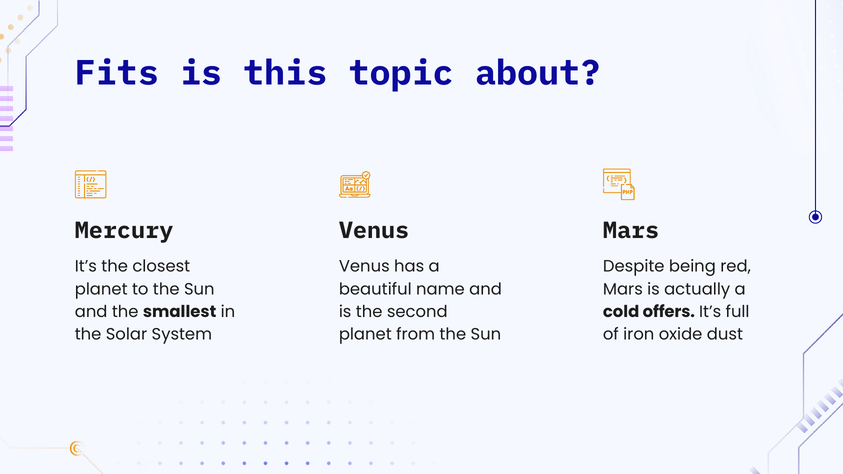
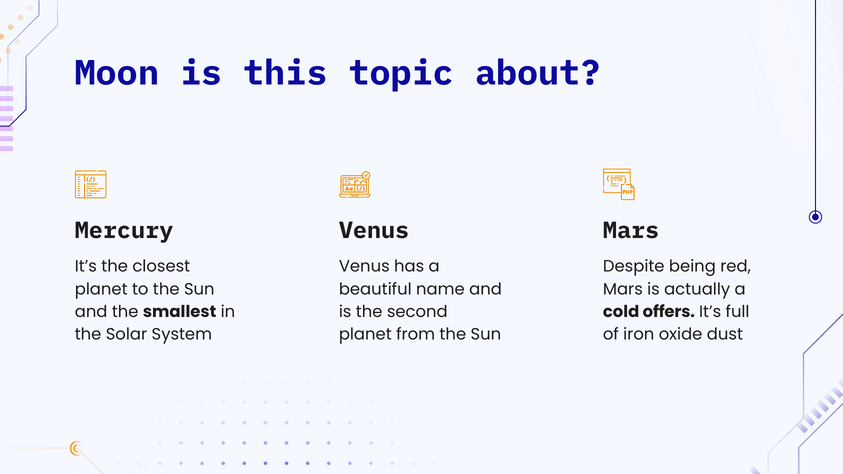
Fits: Fits -> Moon (117, 73)
